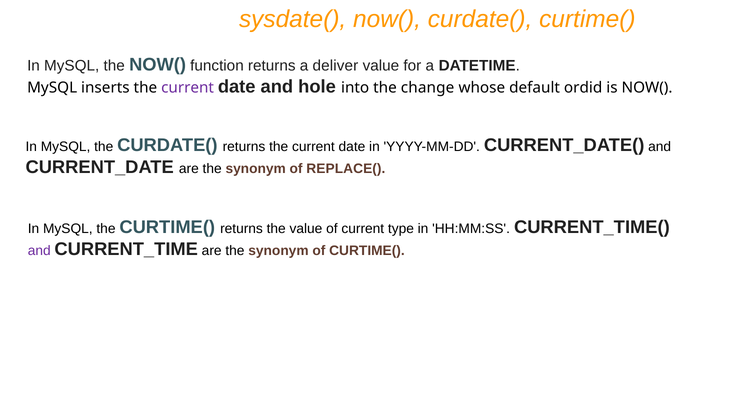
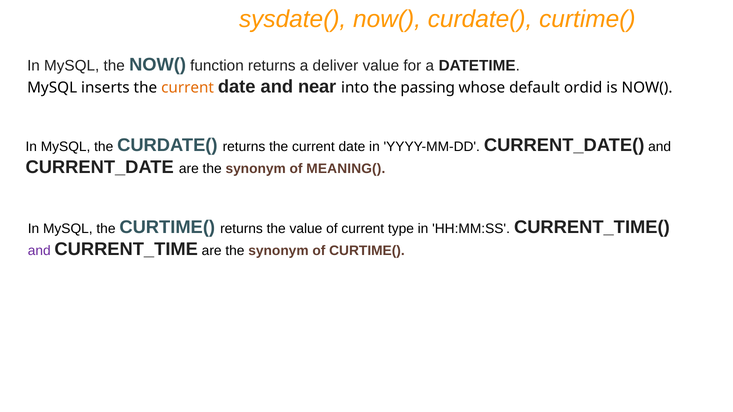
current colour: purple -> orange (188, 88)
hole: hole -> near (317, 87)
change: change -> passing (428, 88)
REPLACE(: REPLACE( -> MEANING( (346, 169)
